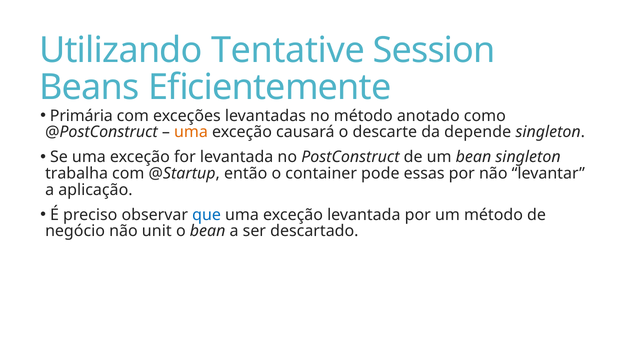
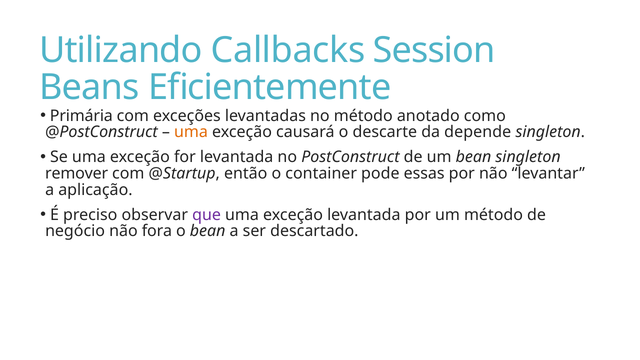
Tentative: Tentative -> Callbacks (288, 51)
trabalha: trabalha -> remover (77, 173)
que colour: blue -> purple (207, 215)
unit: unit -> fora (157, 231)
